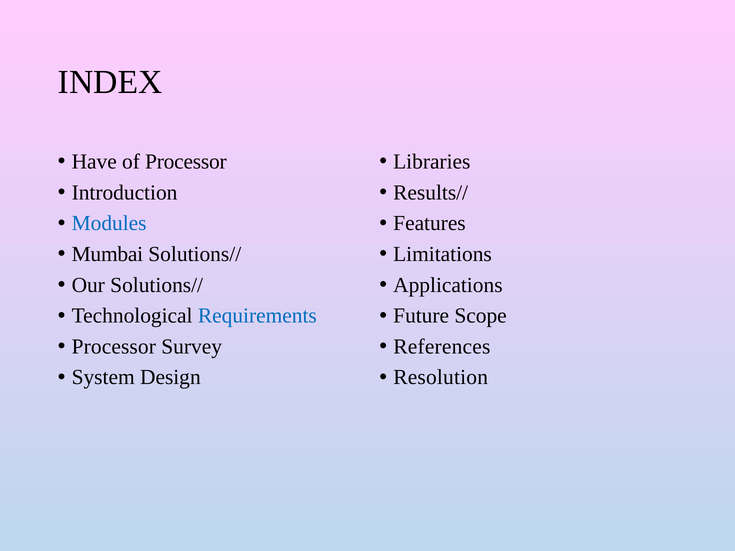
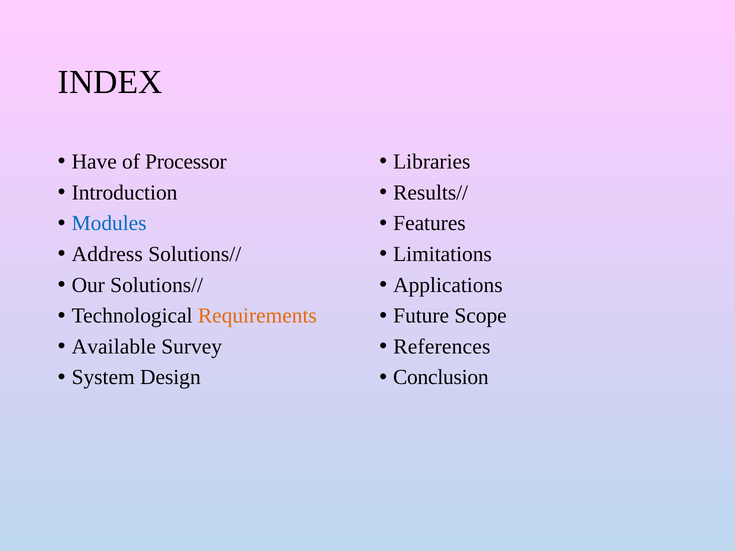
Mumbai: Mumbai -> Address (107, 254)
Requirements colour: blue -> orange (257, 316)
Processor: Processor -> Available (114, 347)
Resolution: Resolution -> Conclusion (441, 378)
